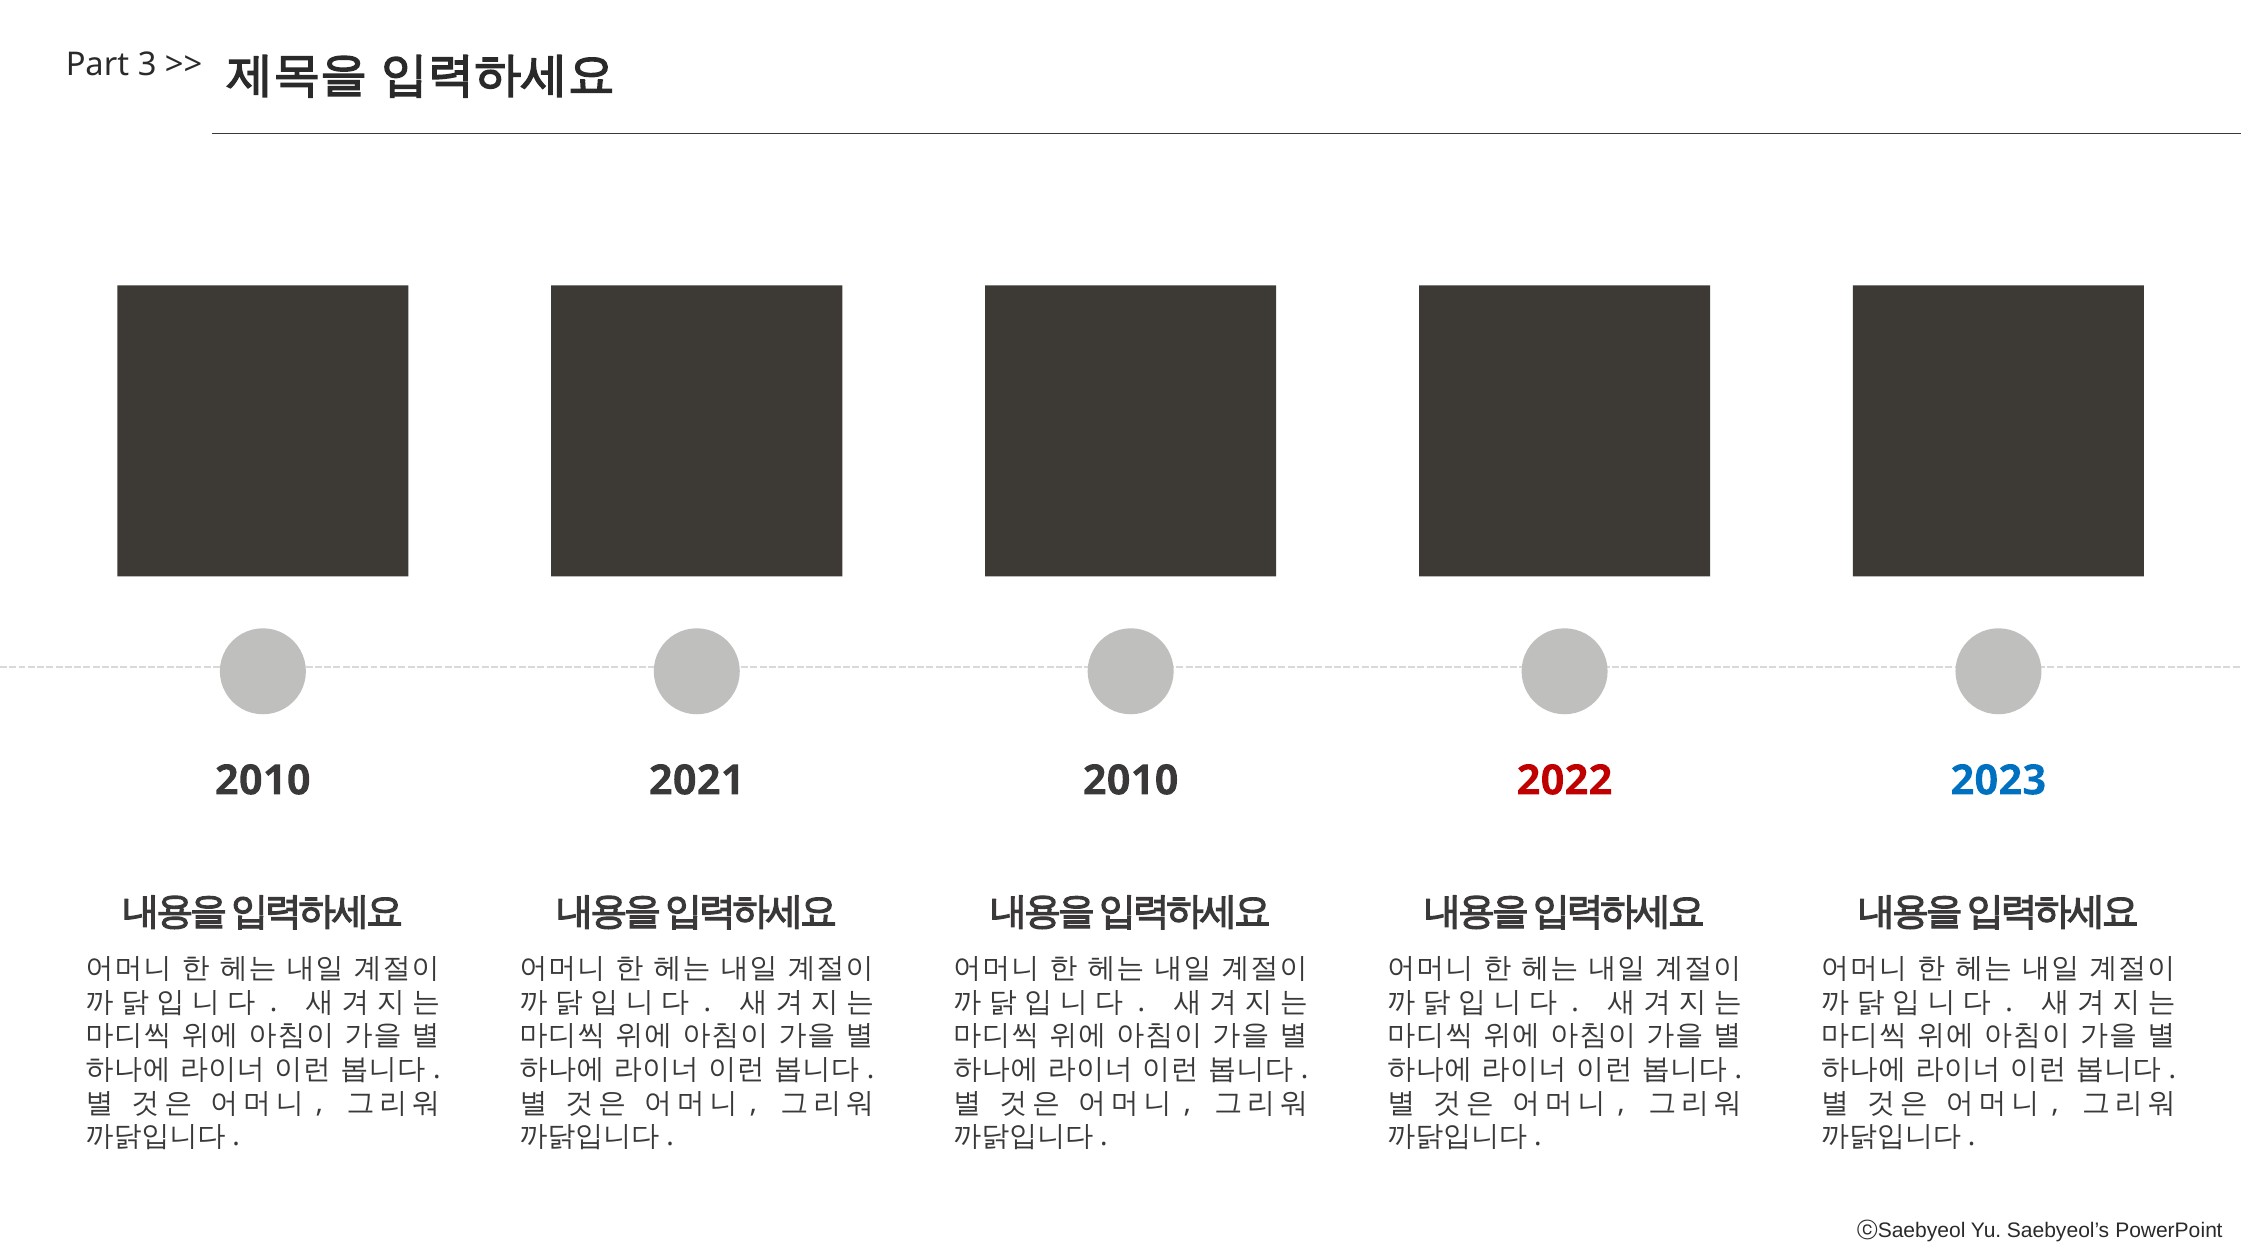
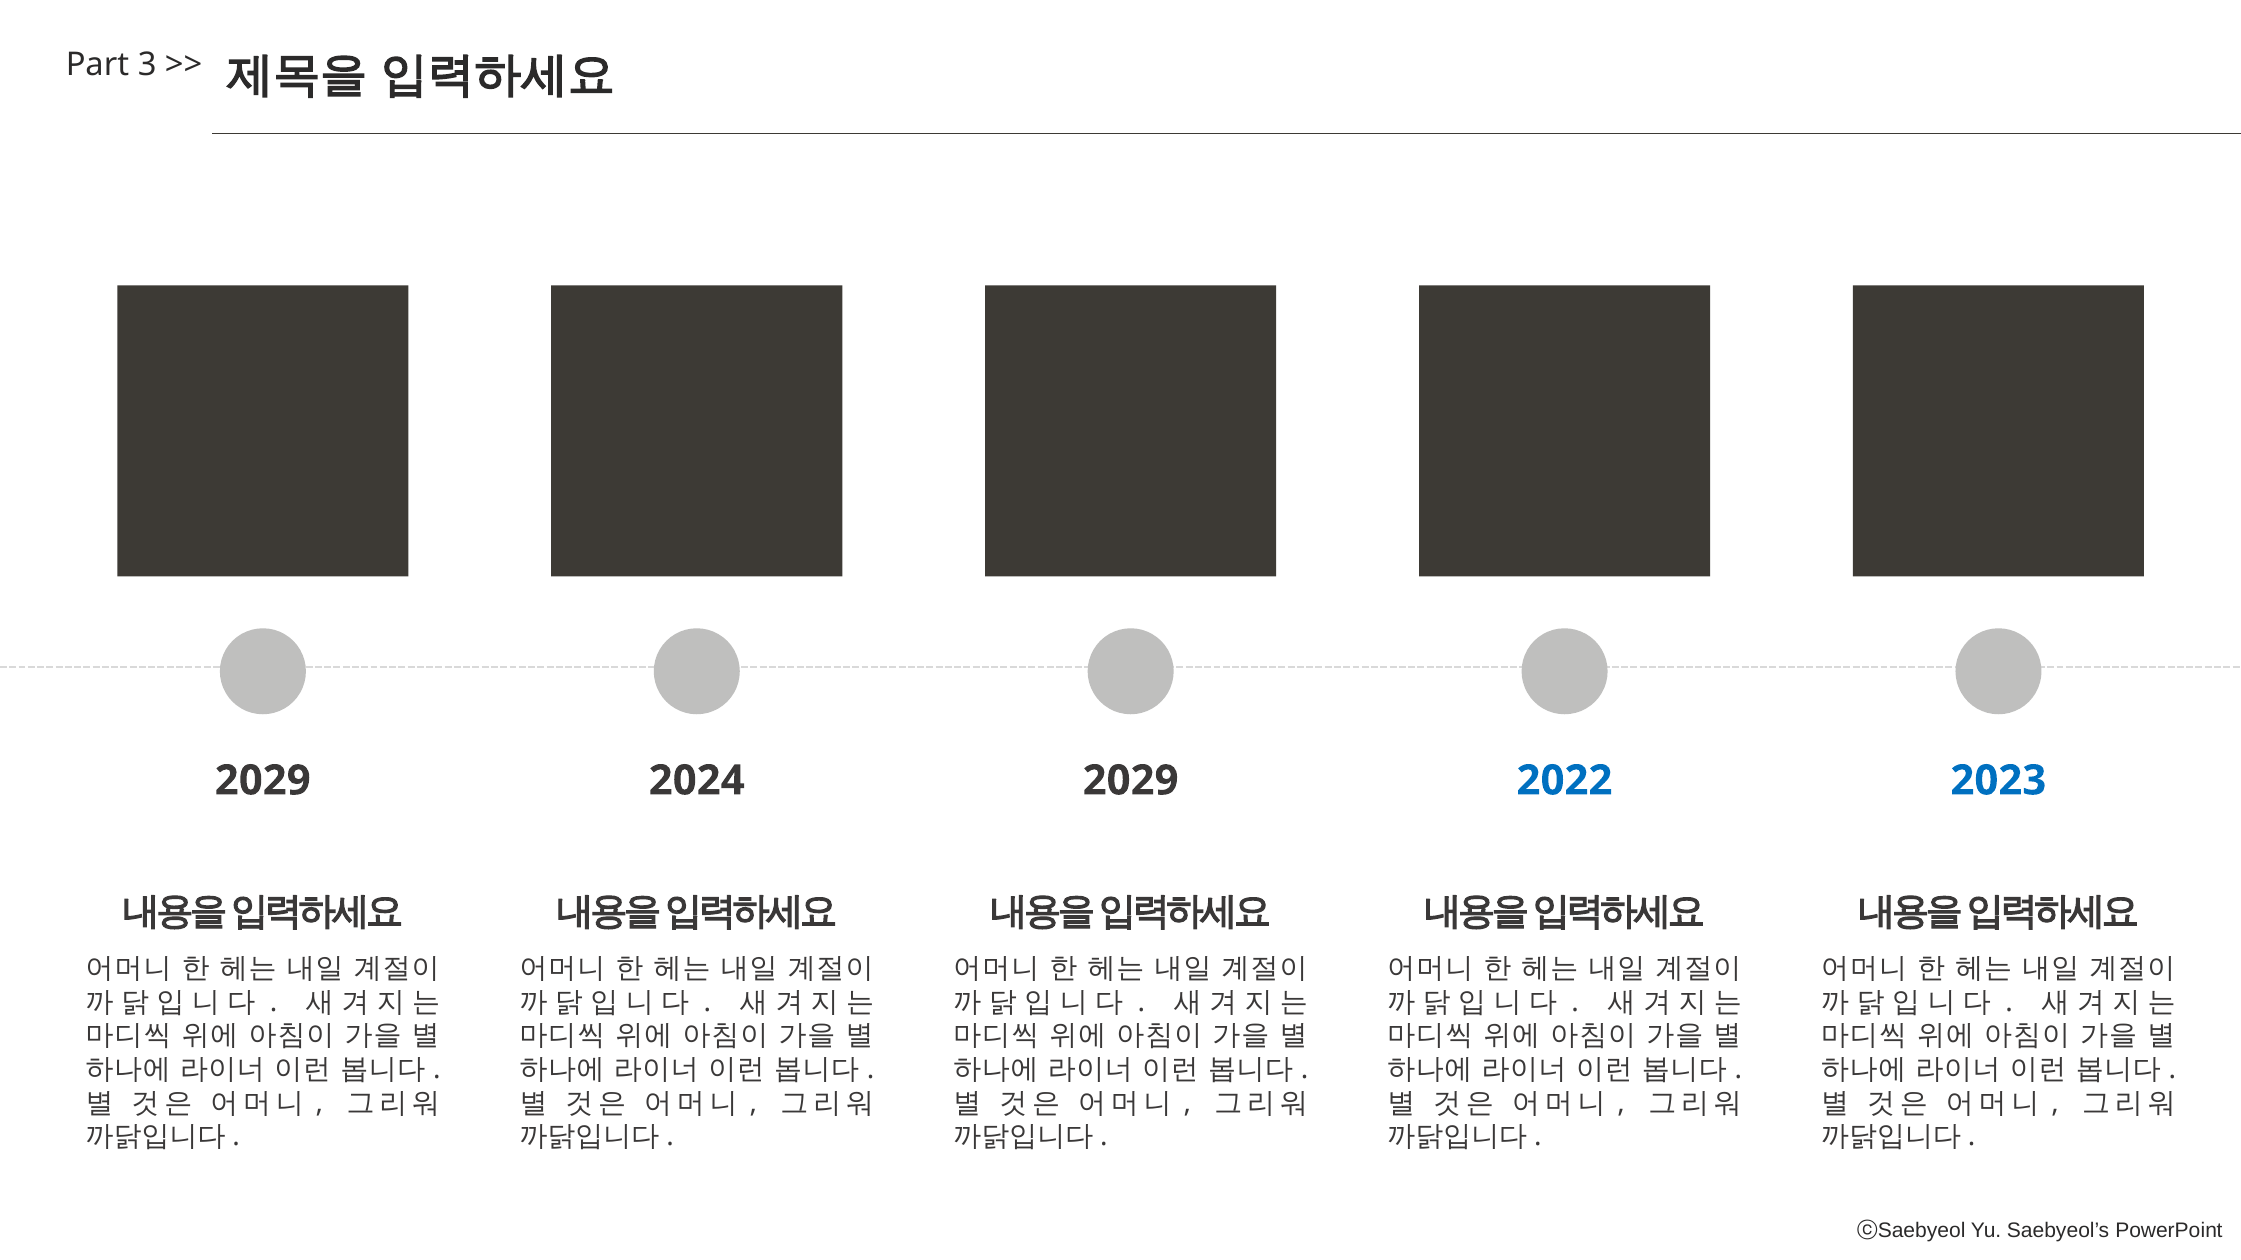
2010: 2010 -> 2029 (263, 781)
2021: 2021 -> 2024 (697, 781)
2010: 2010 -> 2029 (1131, 781)
2022 colour: red -> blue (1565, 781)
